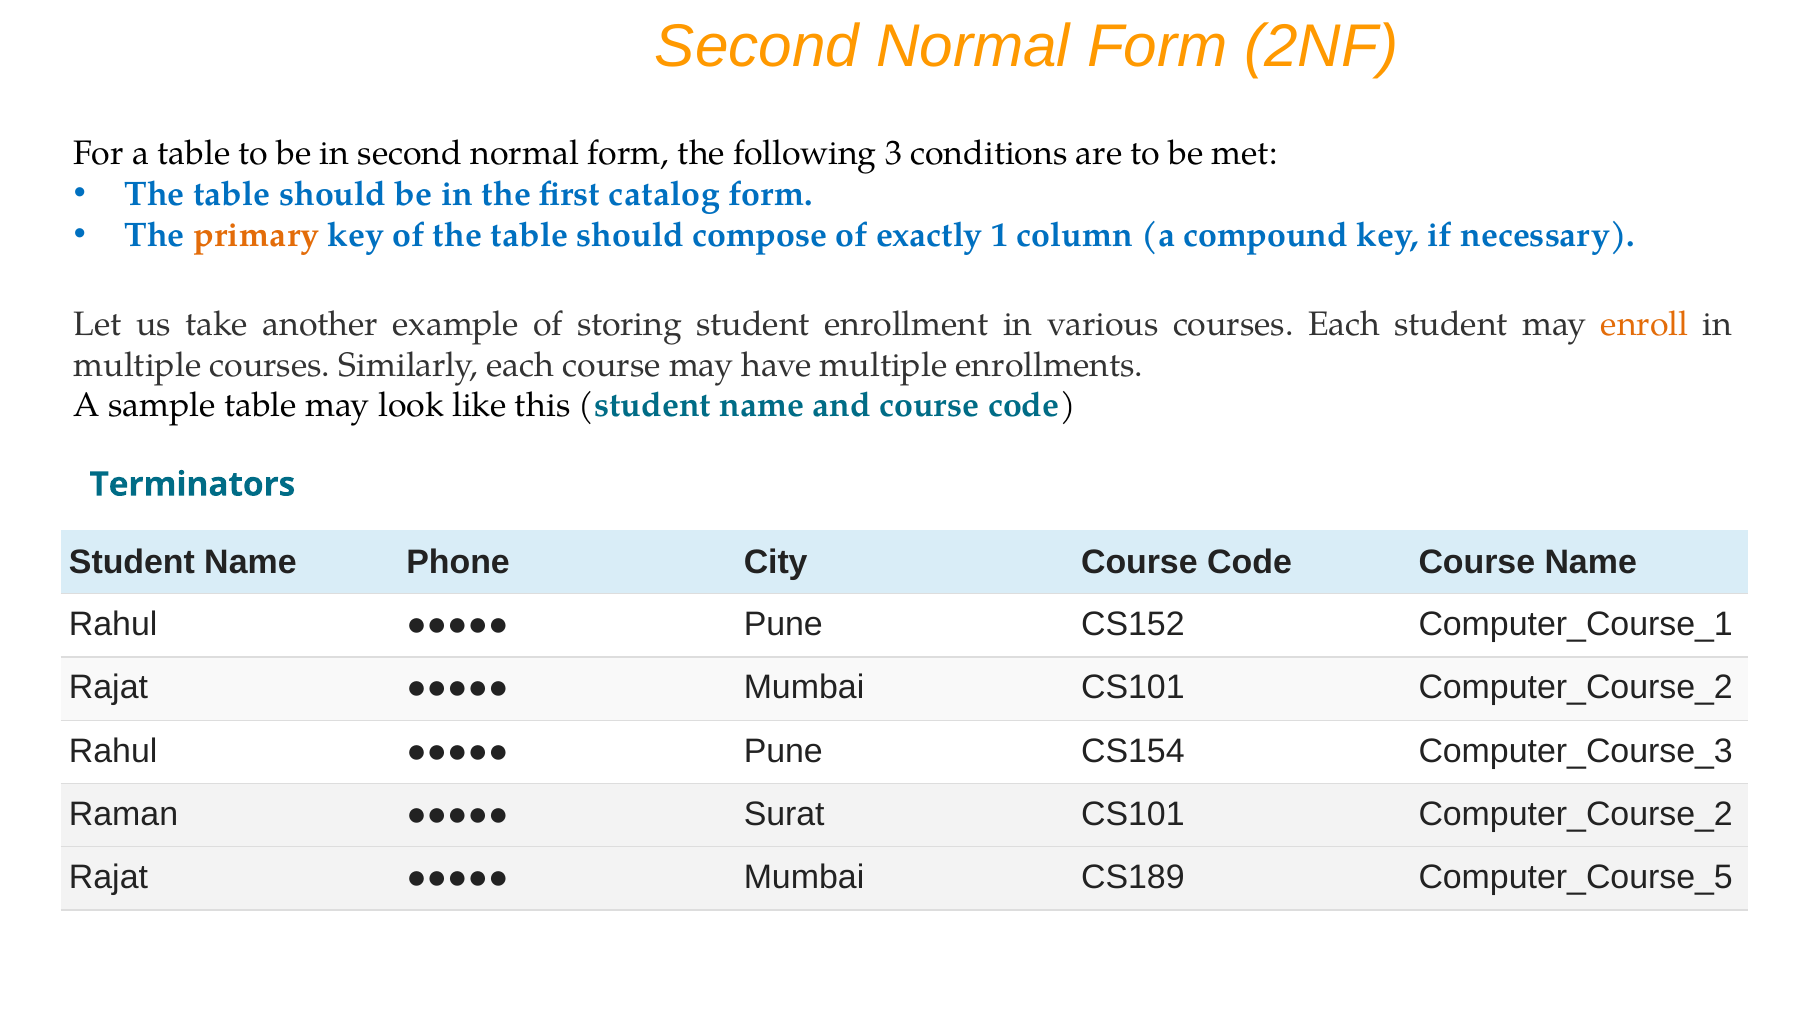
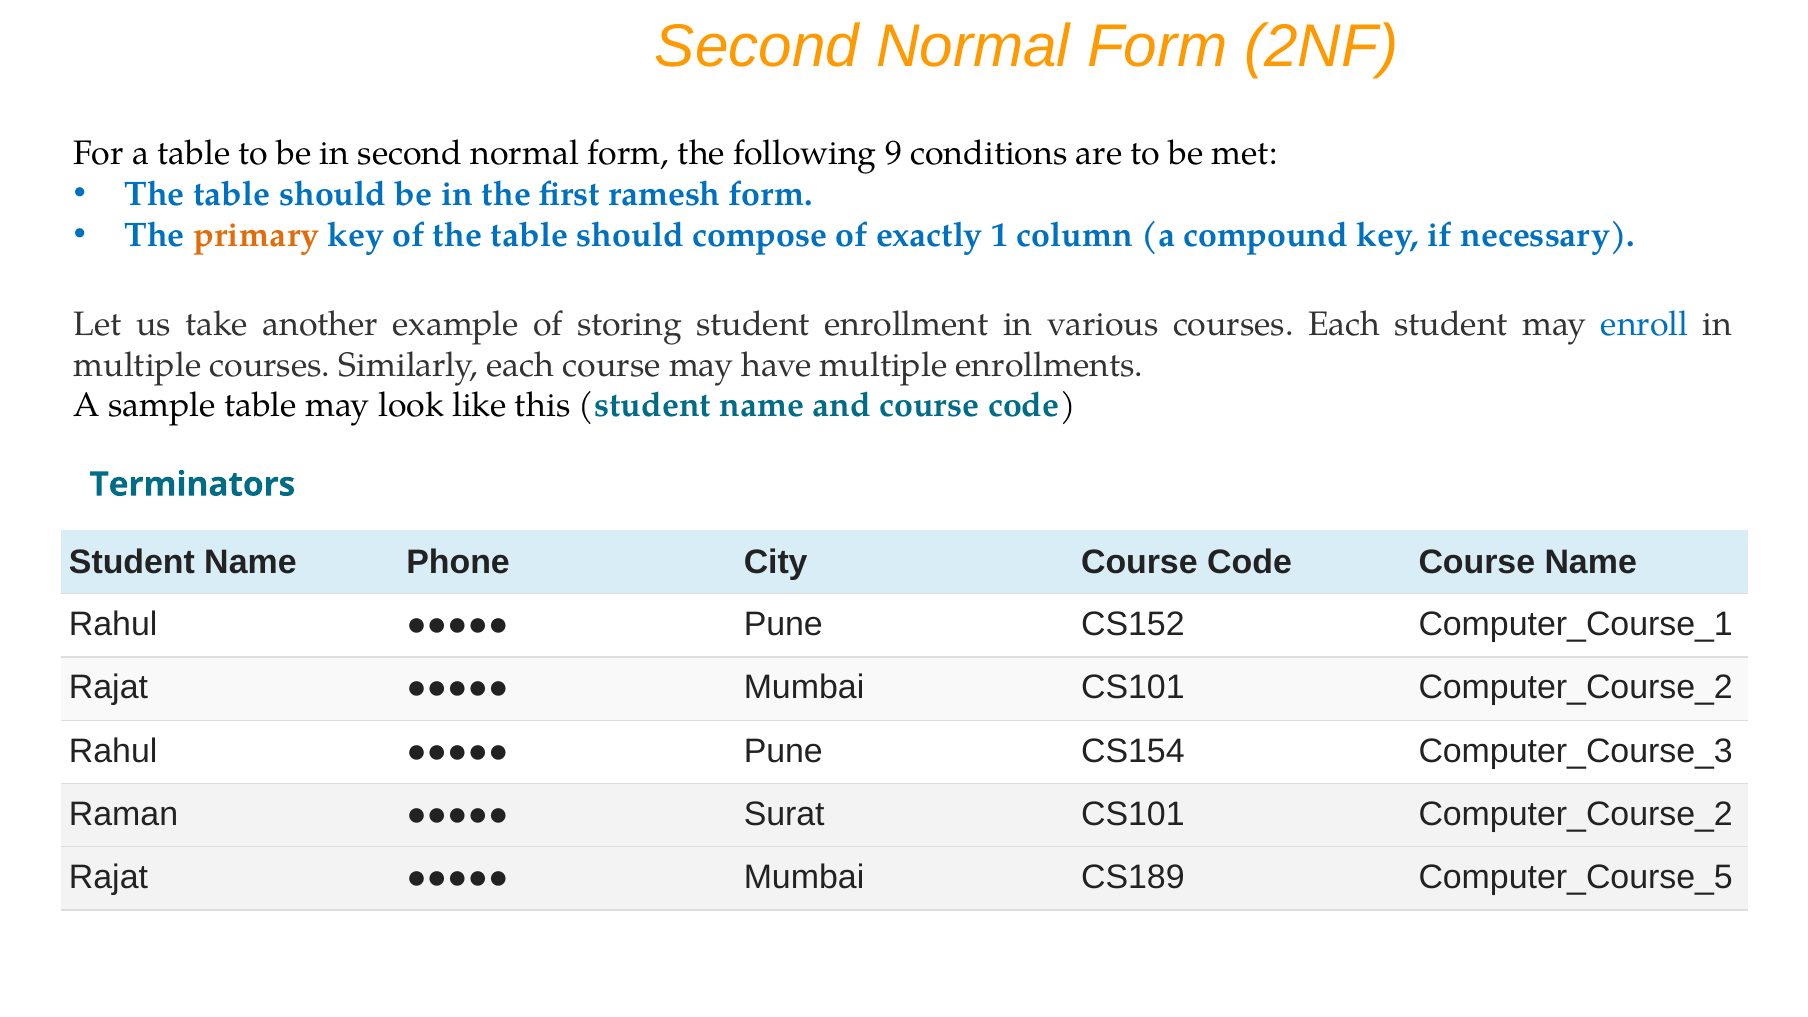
3: 3 -> 9 (894, 154)
catalog: catalog -> ramesh (665, 194)
enroll colour: orange -> blue (1645, 324)
